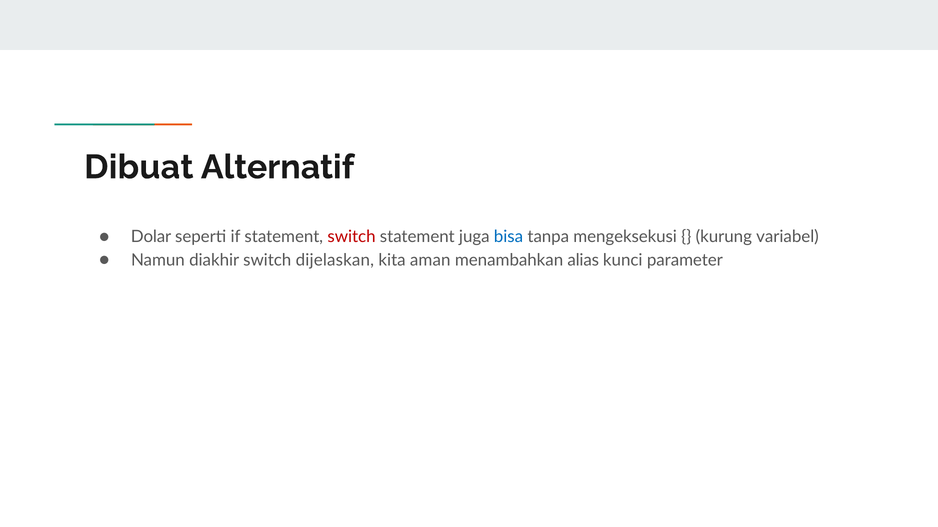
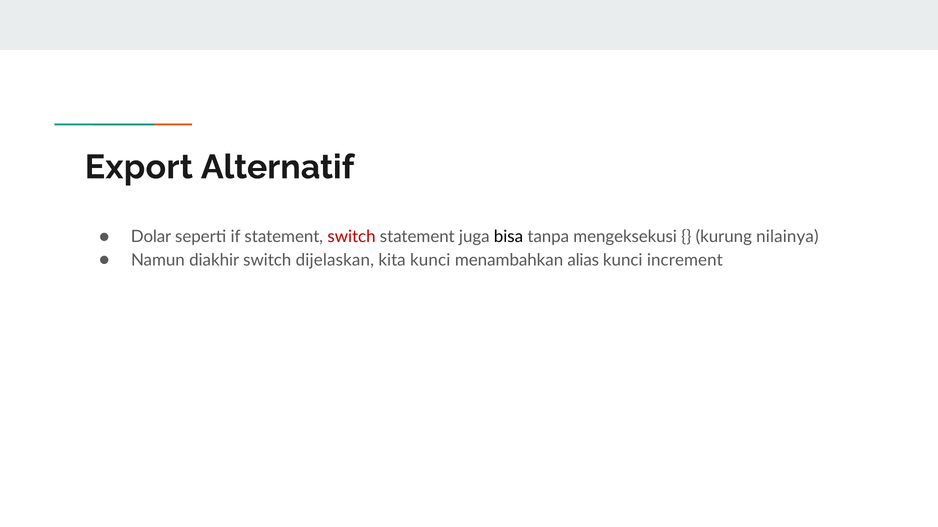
Dibuat: Dibuat -> Export (139, 167)
bisa colour: blue -> black (508, 237)
variabel: variabel -> nilainya (787, 237)
kita aman: aman -> kunci (430, 260)
parameter: parameter -> increment (685, 260)
